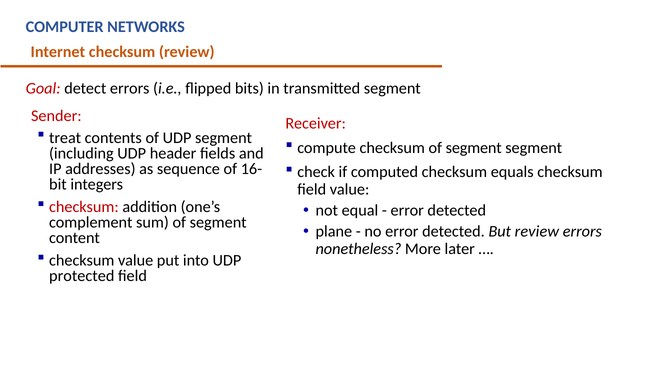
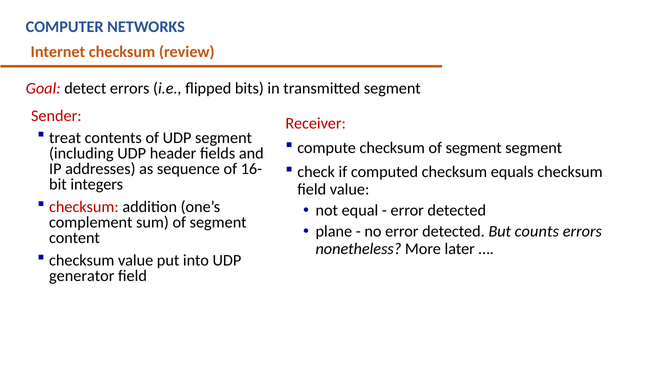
But review: review -> counts (537, 231)
protected: protected -> generator (82, 276)
